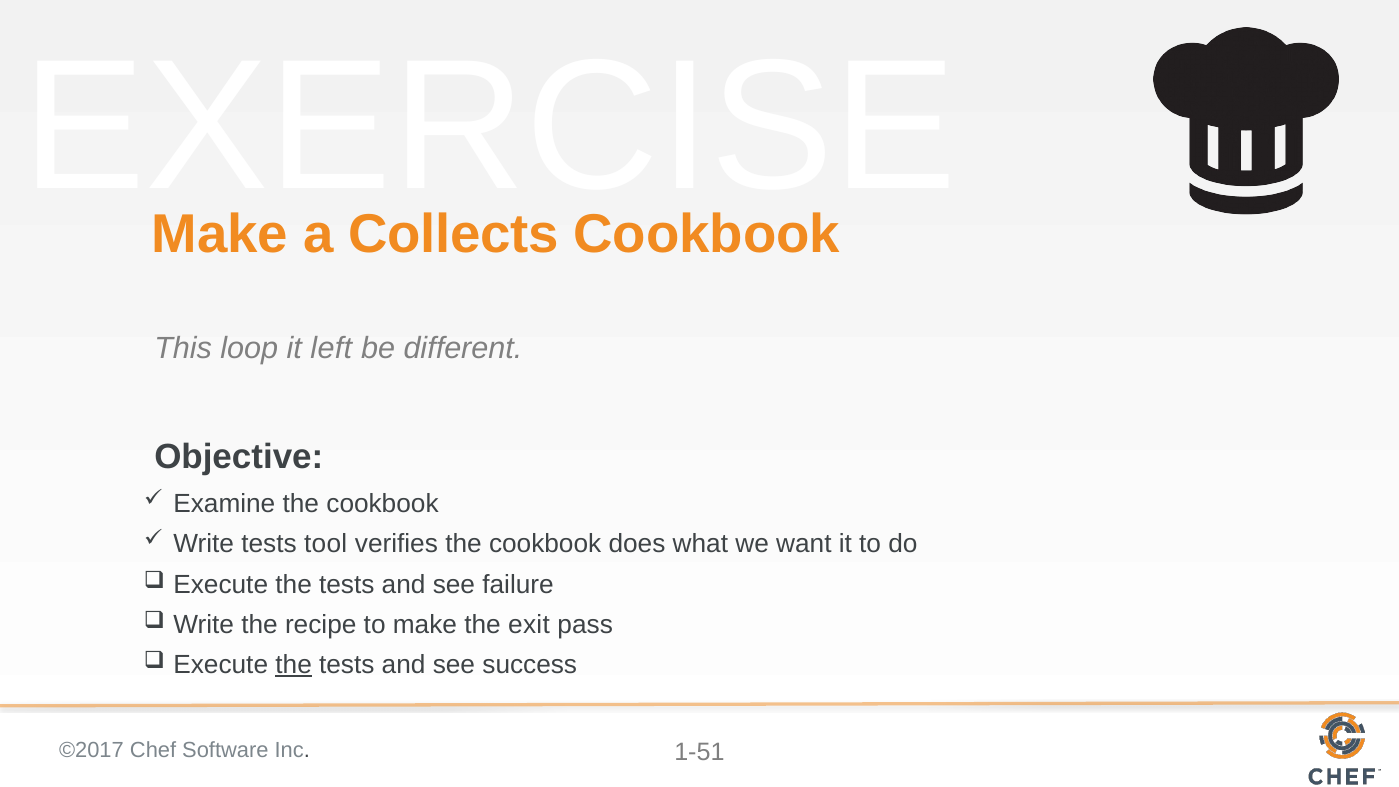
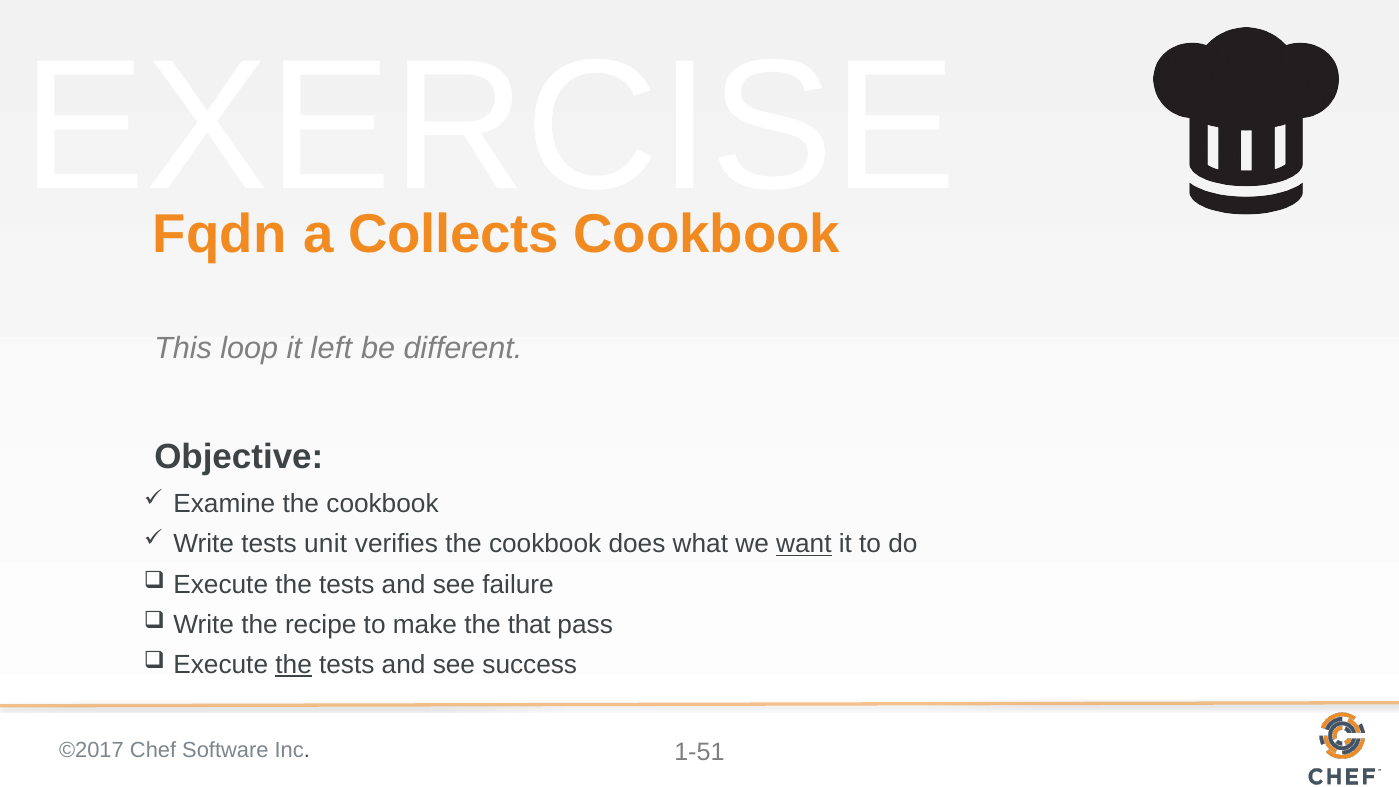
Make: Make -> Fqdn (220, 234)
tool: tool -> unit (326, 544)
want underline: none -> present (804, 544)
exit: exit -> that (529, 625)
